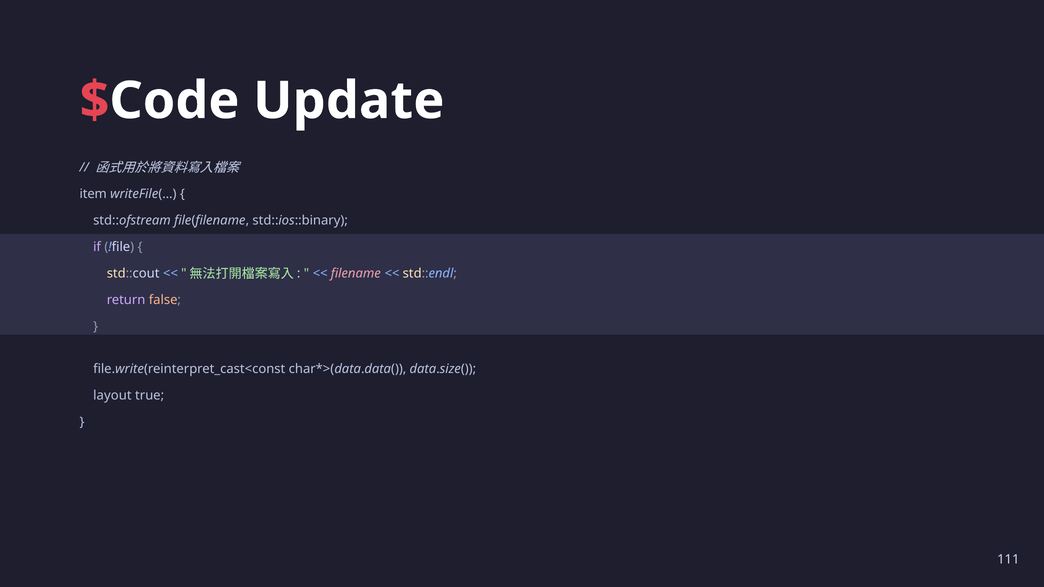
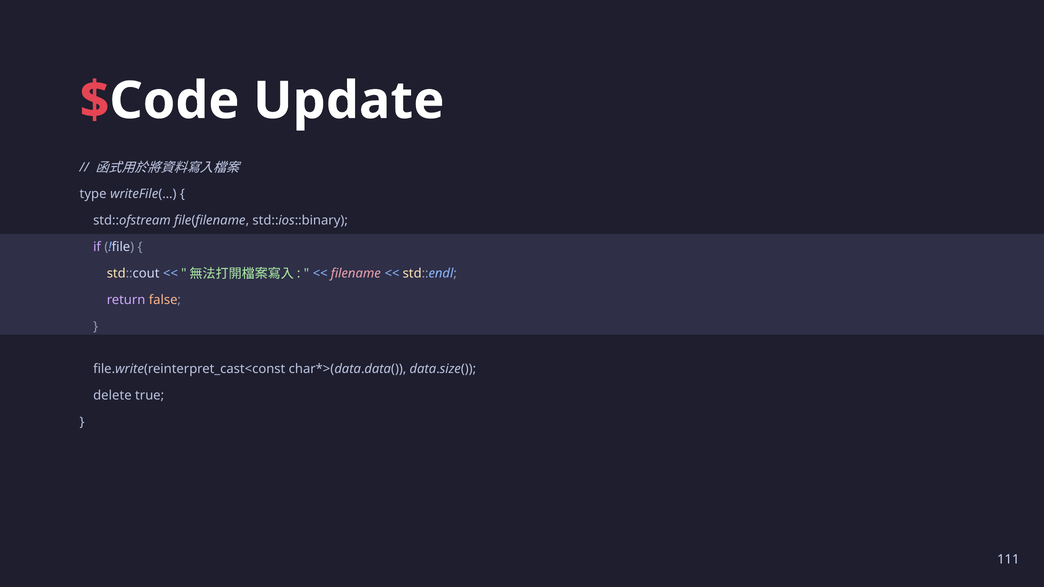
item: item -> type (93, 194)
layout: layout -> delete (112, 395)
